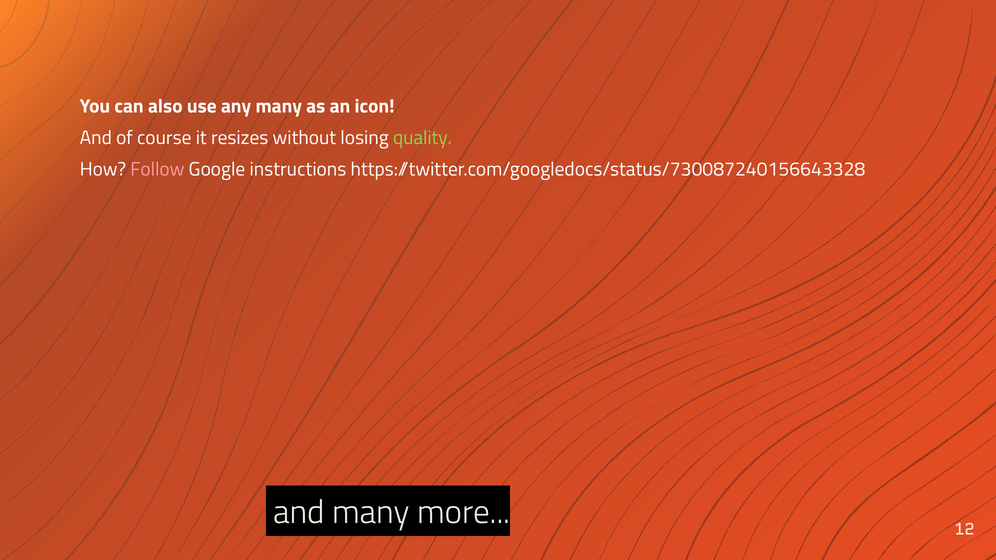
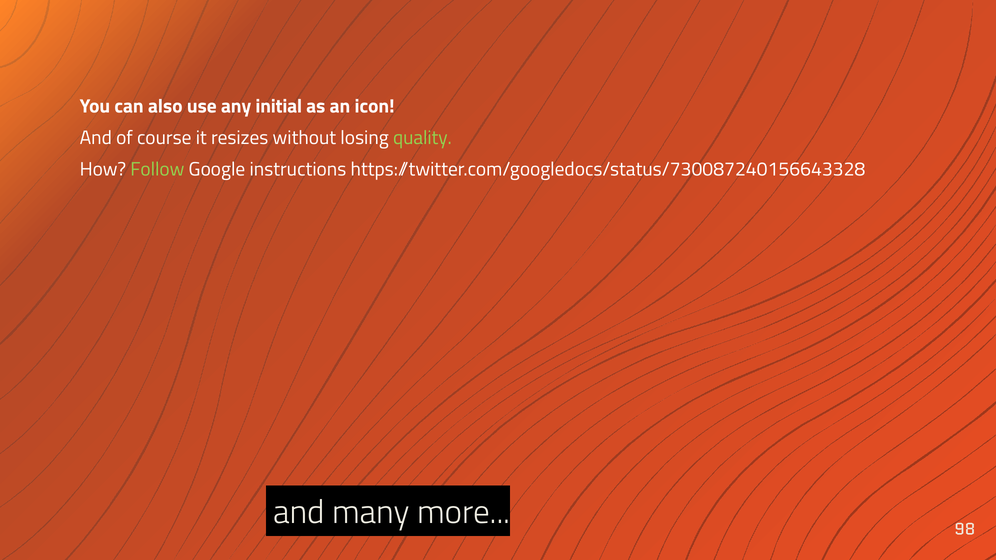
any many: many -> initial (279, 106)
Follow colour: pink -> light green (157, 169)
12: 12 -> 98 (965, 530)
